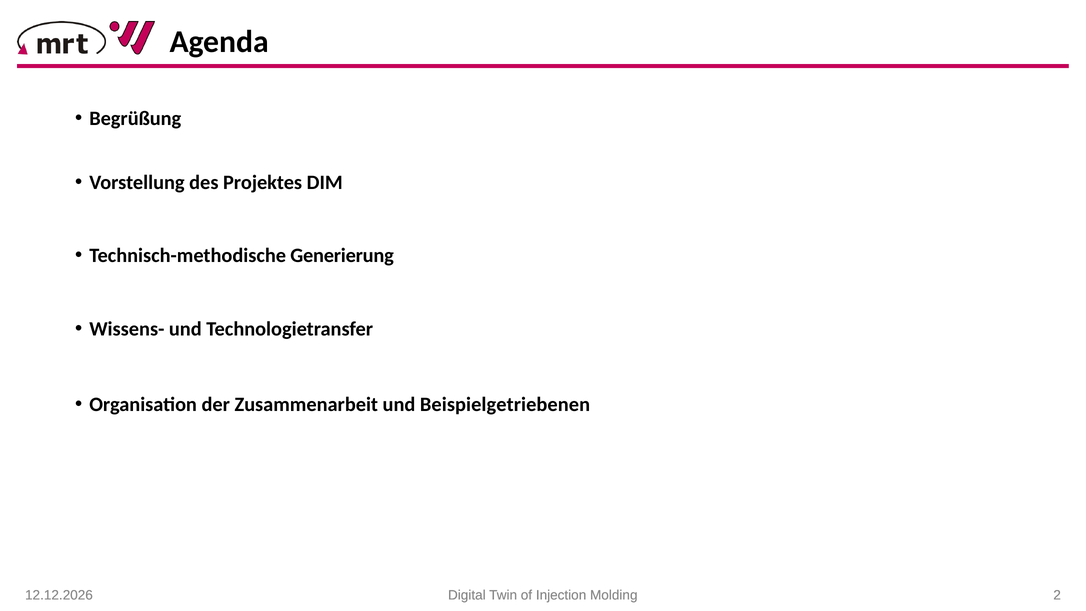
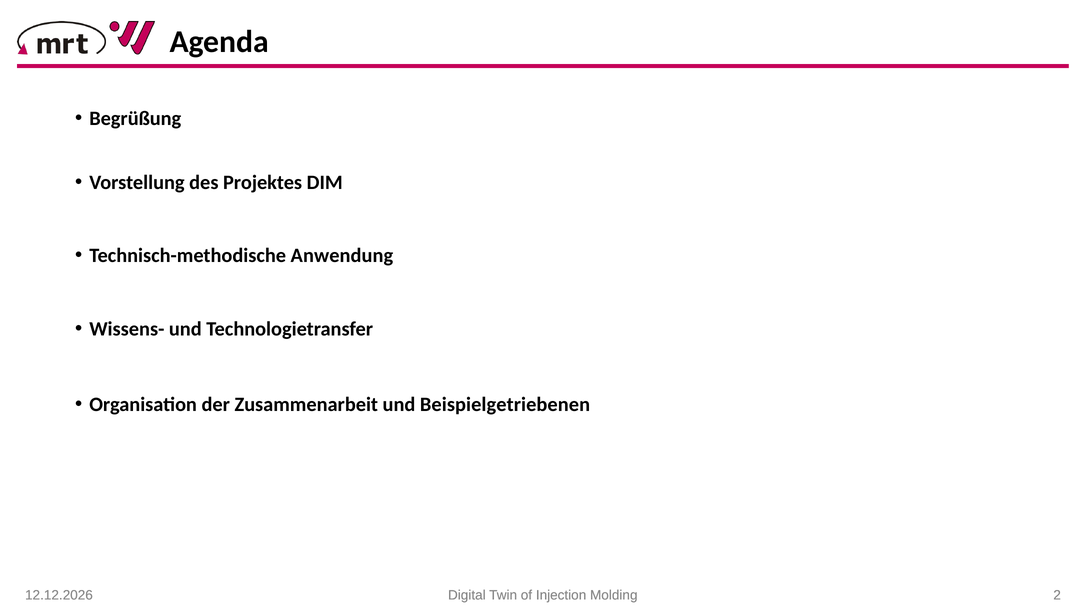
Generierung: Generierung -> Anwendung (342, 256)
